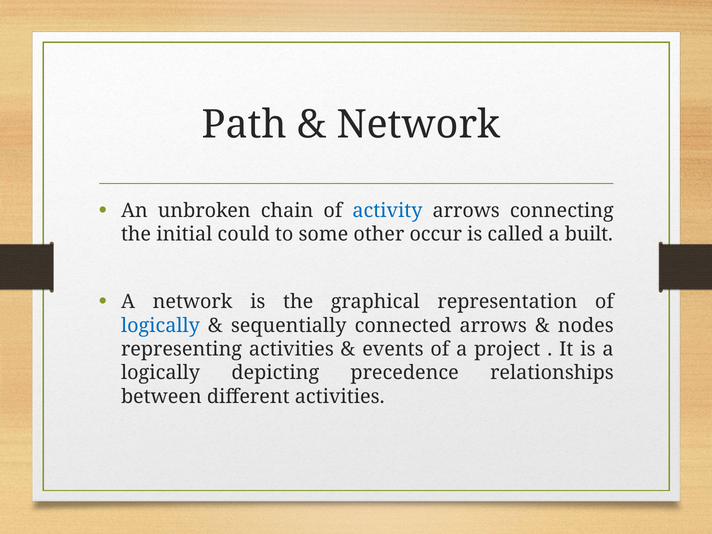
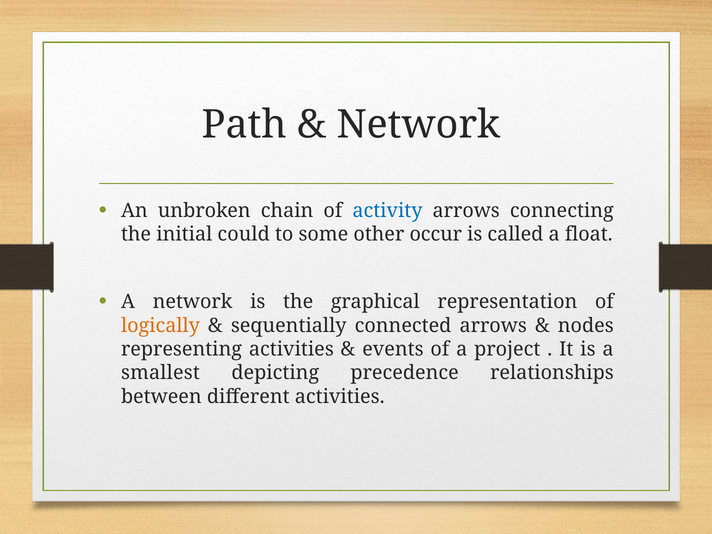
built: built -> float (589, 234)
logically colour: blue -> orange (160, 325)
logically: logically -> smallest (160, 373)
